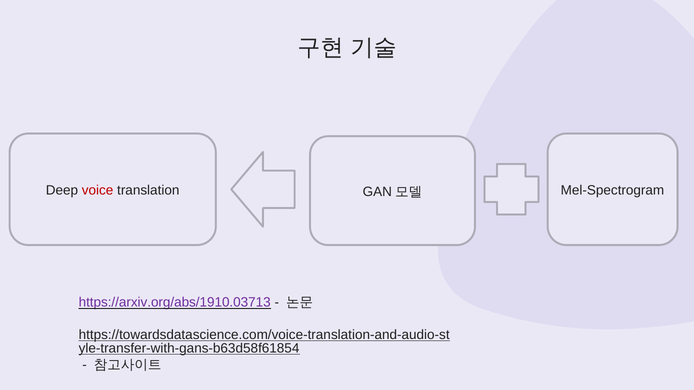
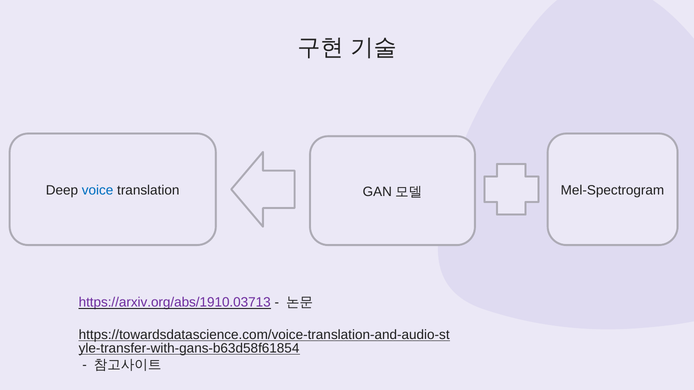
voice colour: red -> blue (98, 190)
